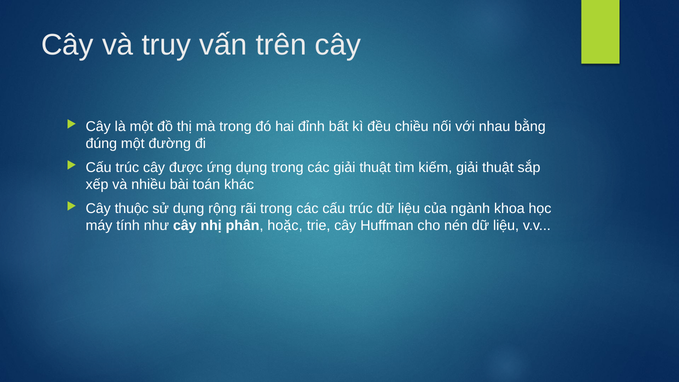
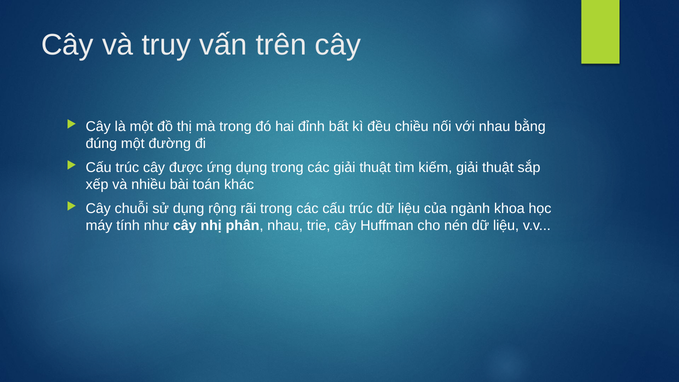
thuộc: thuộc -> chuỗi (132, 208)
phân hoặc: hoặc -> nhau (285, 225)
